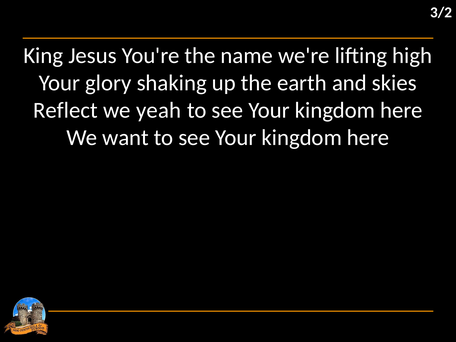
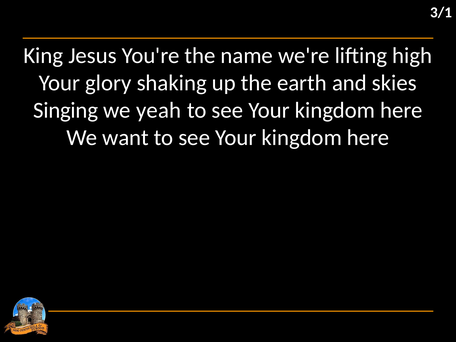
3/2: 3/2 -> 3/1 (441, 12)
Reflect: Reflect -> Singing (66, 110)
